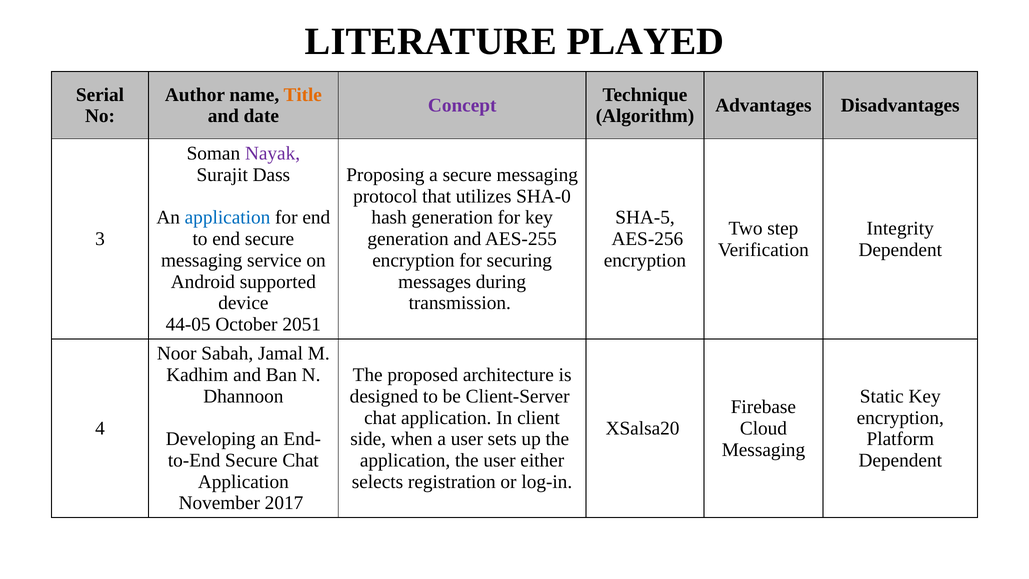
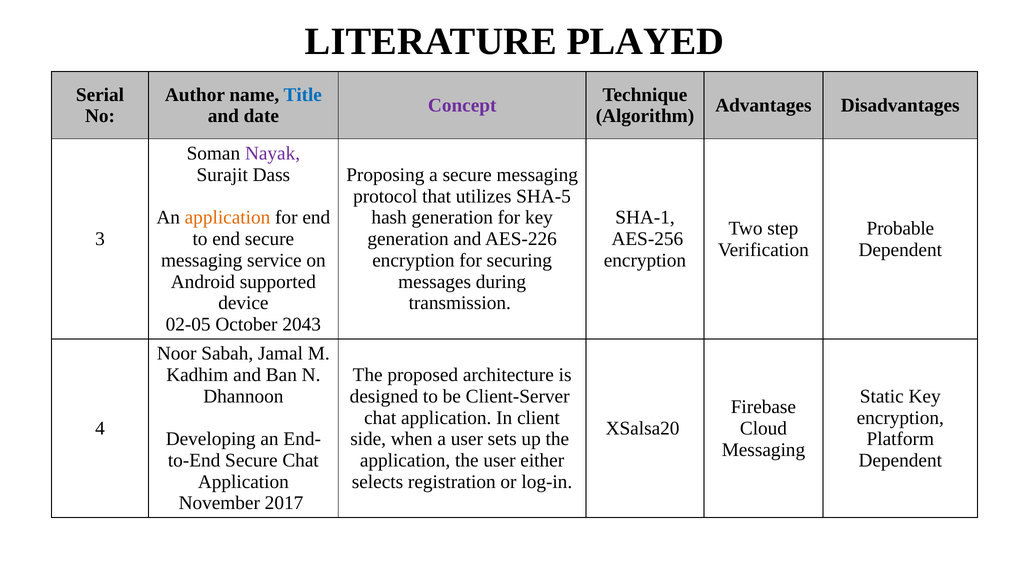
Title colour: orange -> blue (303, 95)
SHA-0: SHA-0 -> SHA-5 (544, 196)
application colour: blue -> orange (228, 218)
SHA-5: SHA-5 -> SHA-1 (645, 218)
Integrity: Integrity -> Probable (900, 228)
AES-255: AES-255 -> AES-226 (521, 239)
44-05: 44-05 -> 02-05 (188, 324)
2051: 2051 -> 2043 (302, 324)
